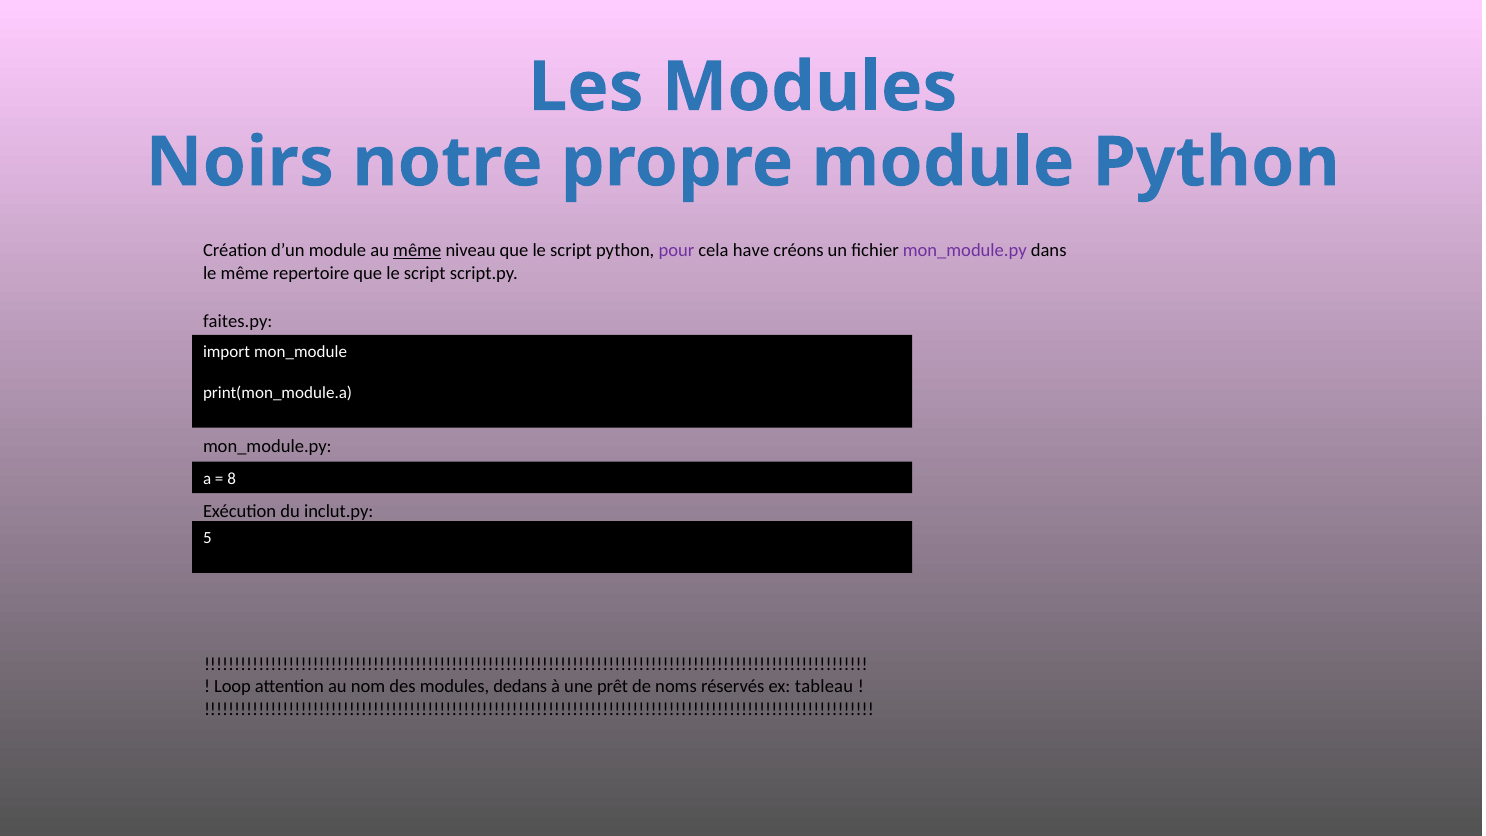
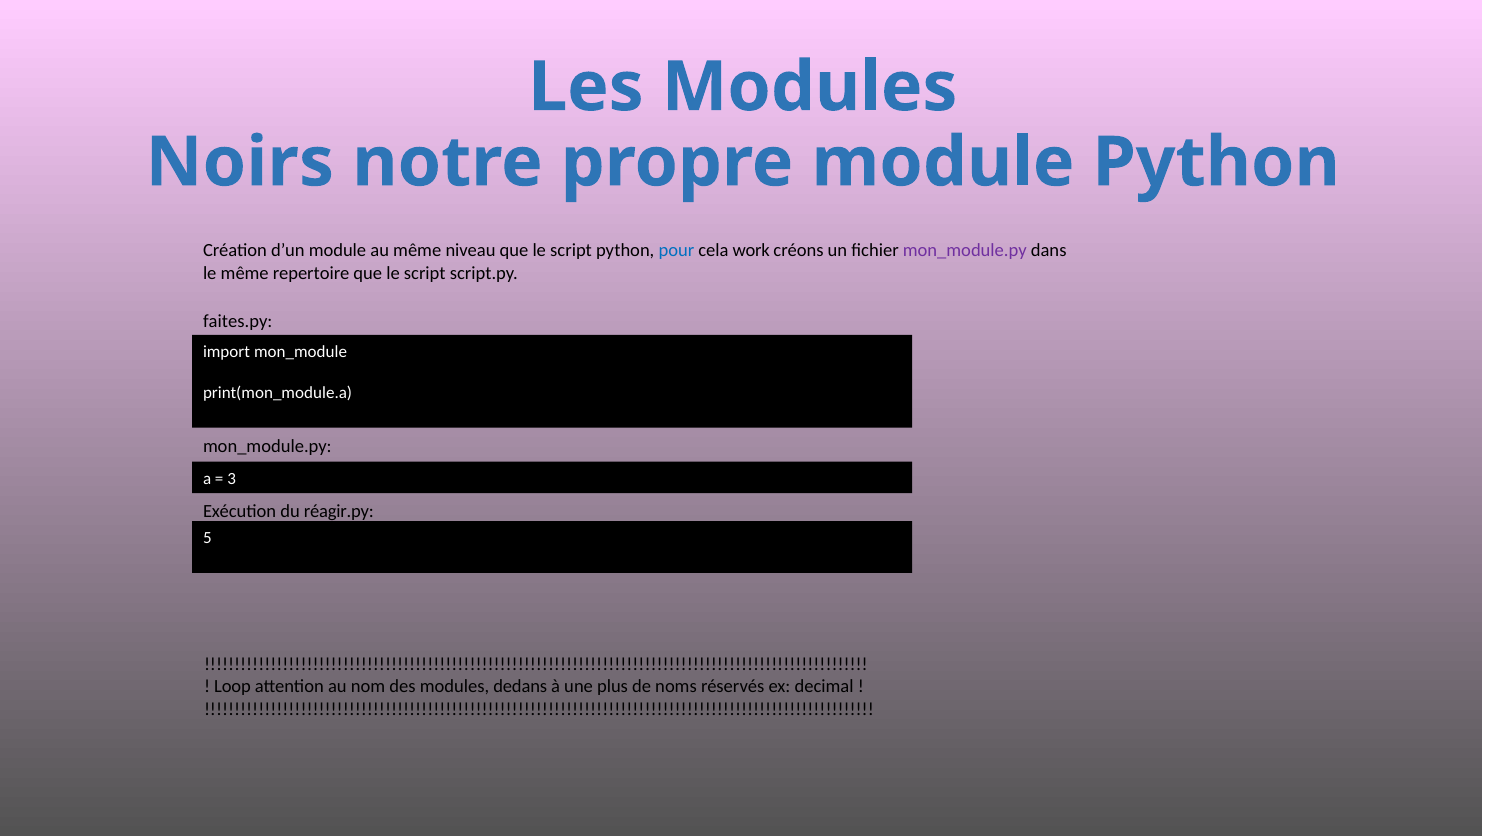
même underline: present -> none (417, 251)
pour colour: purple -> blue (676, 251)
have: have -> work (751, 251)
8: 8 -> 3 (232, 478)
inclut.py: inclut.py -> réagir.py (339, 511)
prêt: prêt -> plus (613, 687)
tableau: tableau -> decimal (824, 687)
